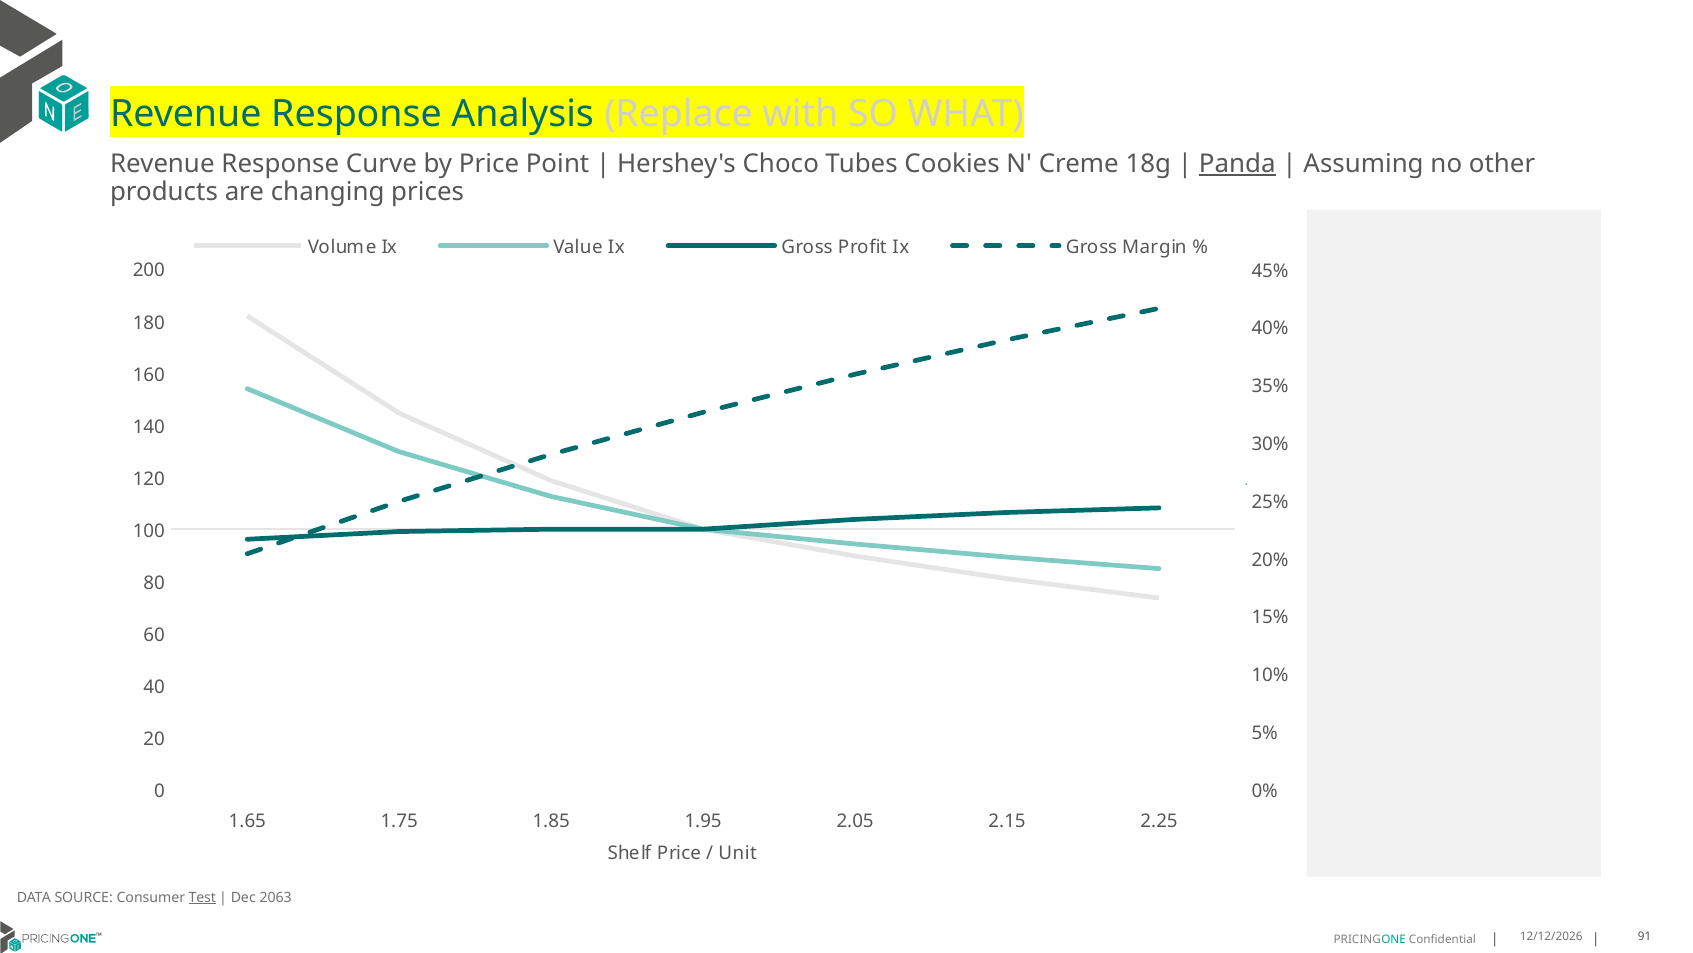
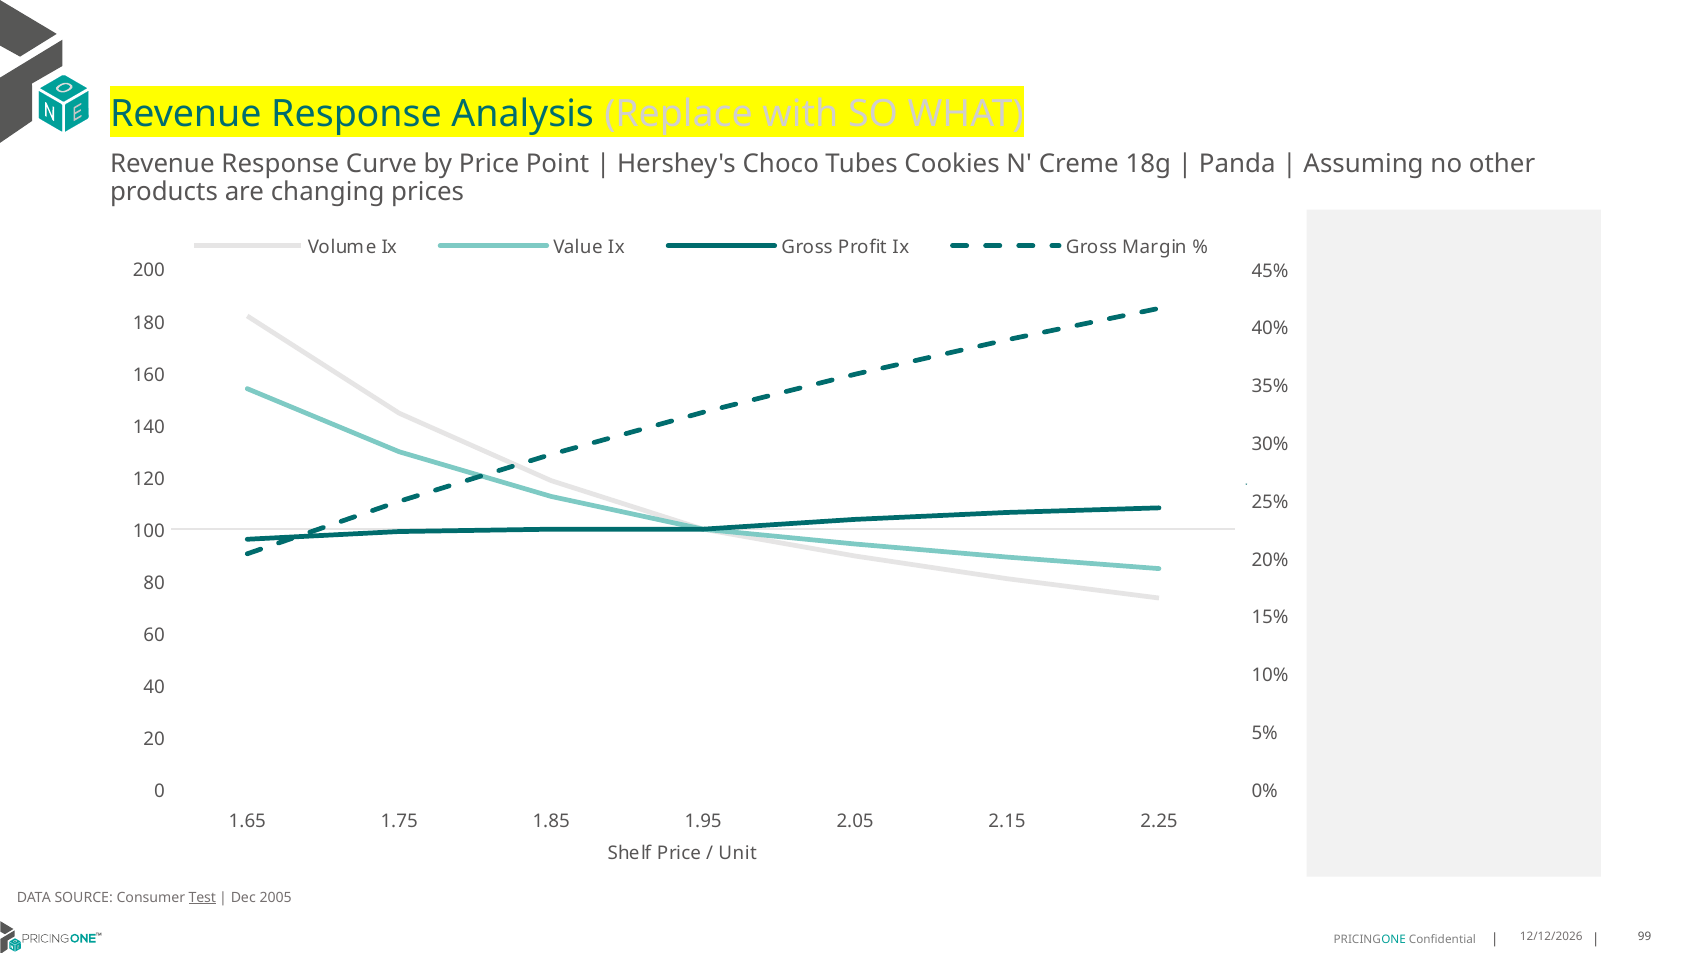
Panda underline: present -> none (1237, 164)
2063: 2063 -> 2005 (276, 897)
91: 91 -> 99 (1645, 936)
